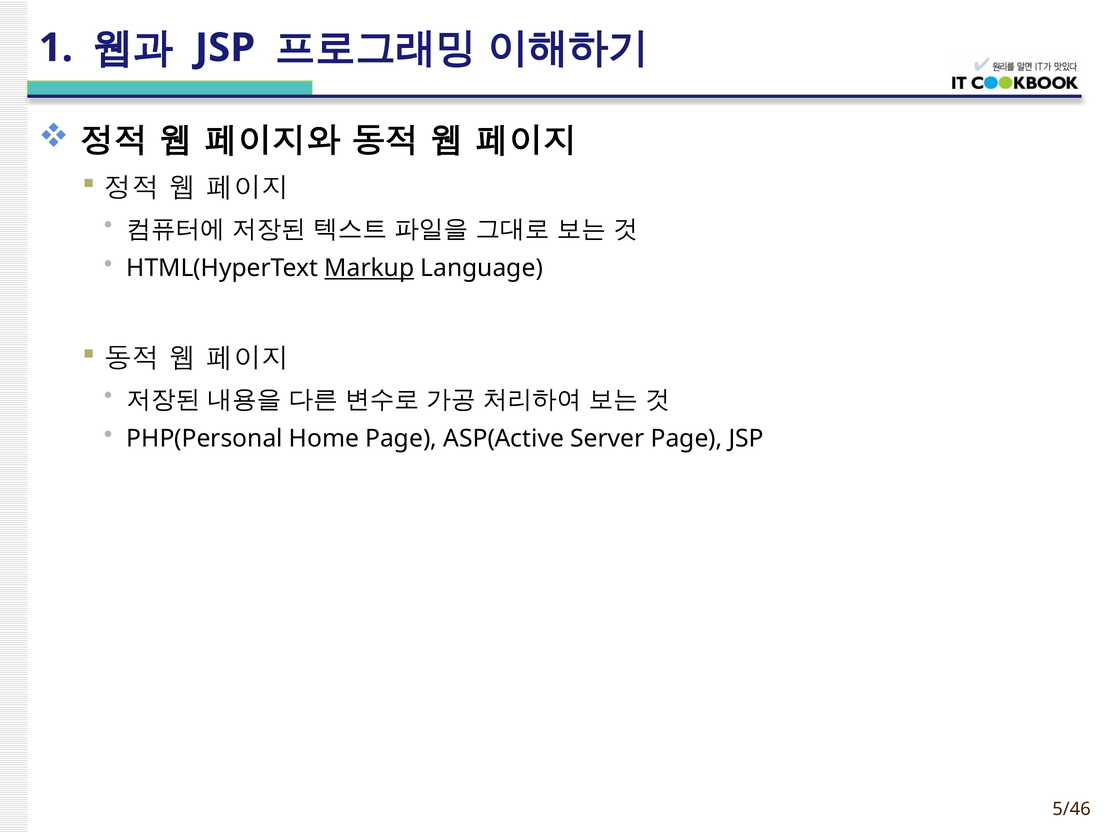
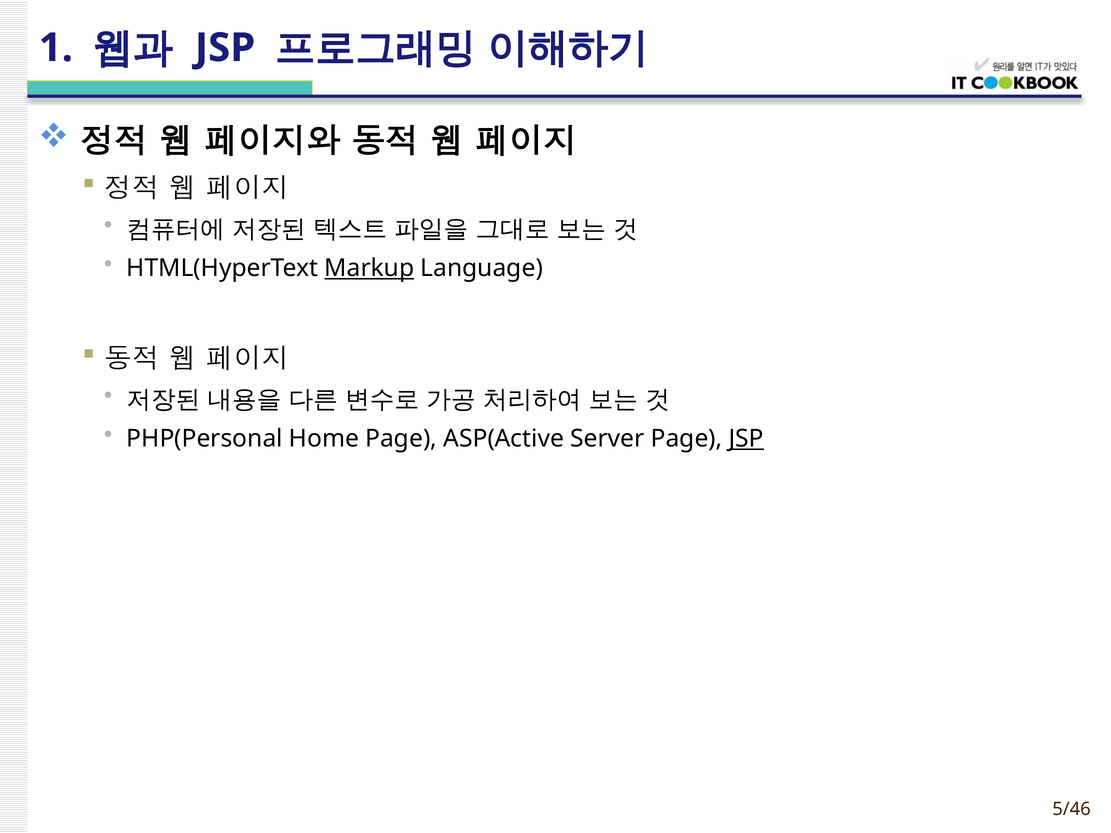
JSP underline: none -> present (746, 439)
